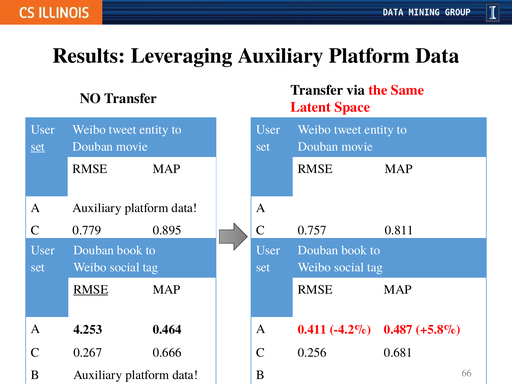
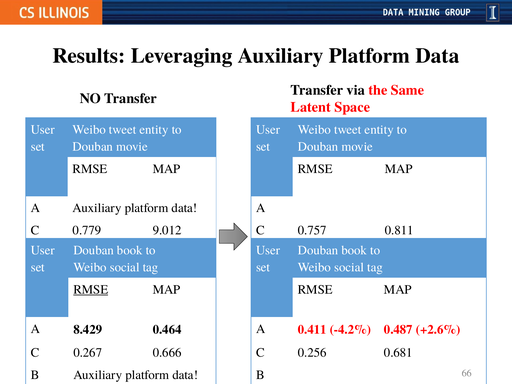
set underline: present -> none (38, 147)
0.895: 0.895 -> 9.012 (167, 230)
4.253: 4.253 -> 8.429 (88, 330)
+5.8%: +5.8% -> +2.6% (438, 330)
